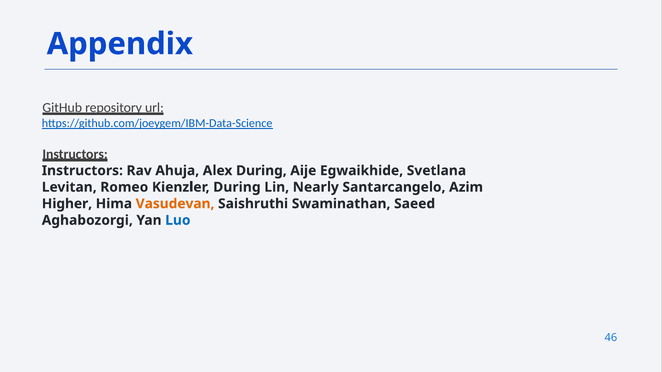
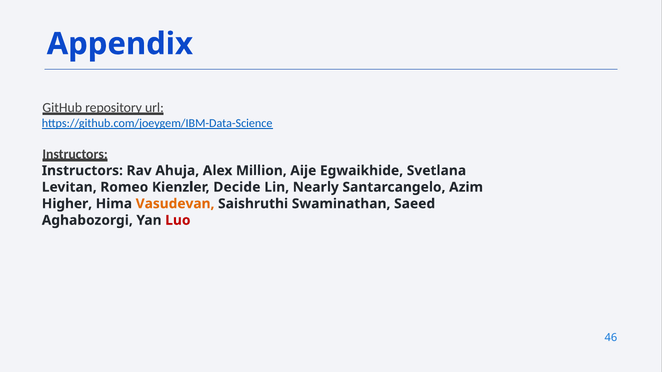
Alex During: During -> Million (261, 171)
Kienzler During: During -> Decide (237, 187)
Luo colour: blue -> red (178, 220)
